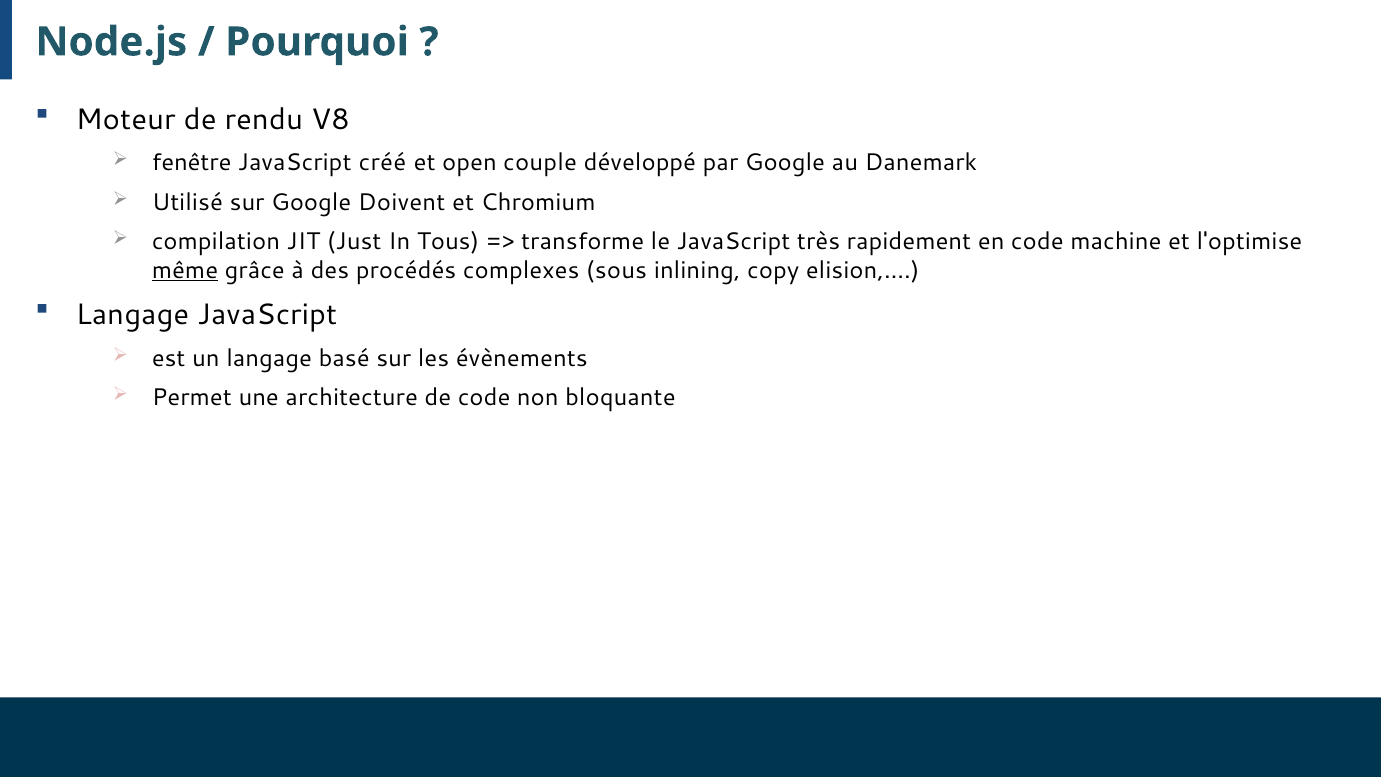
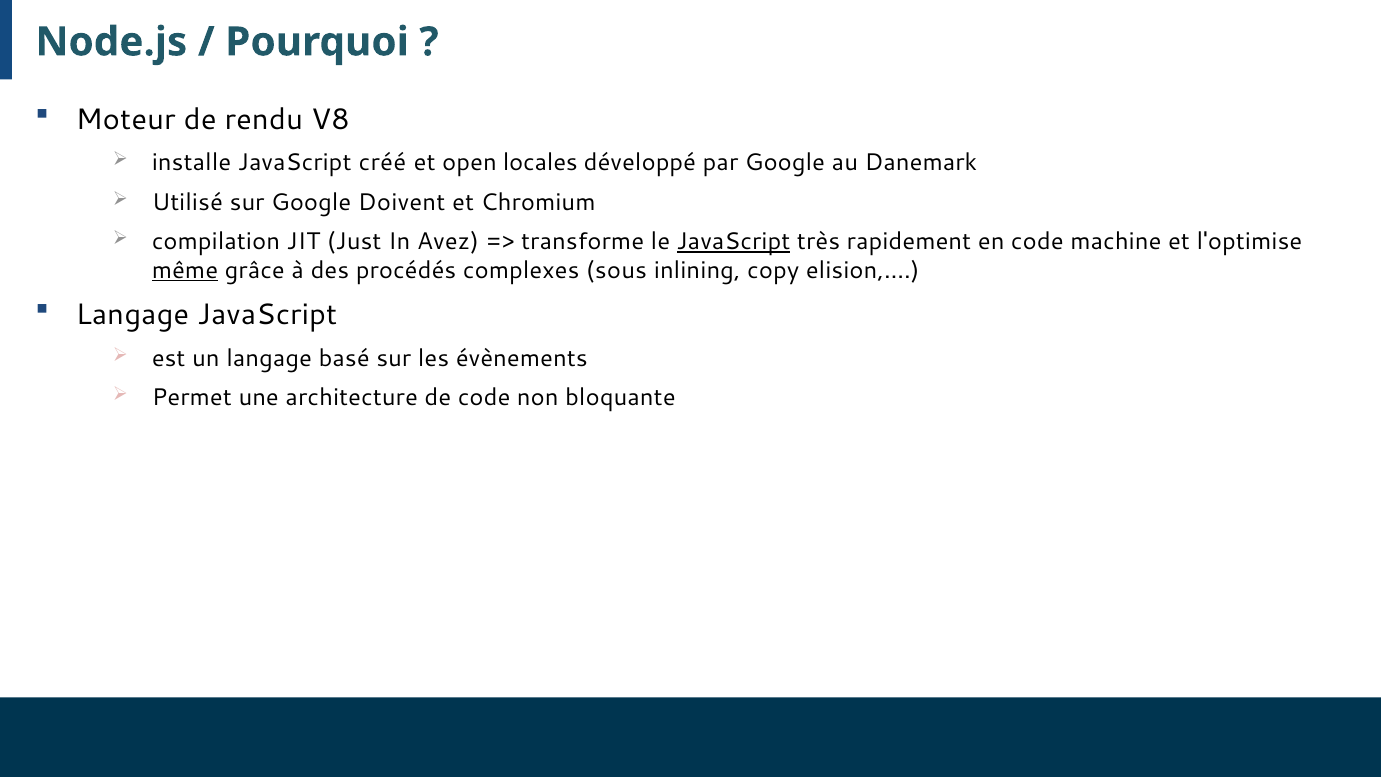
fenêtre: fenêtre -> installe (192, 163)
couple: couple -> locales (540, 163)
Tous: Tous -> Avez (448, 242)
JavaScript underline: none -> present (734, 242)
